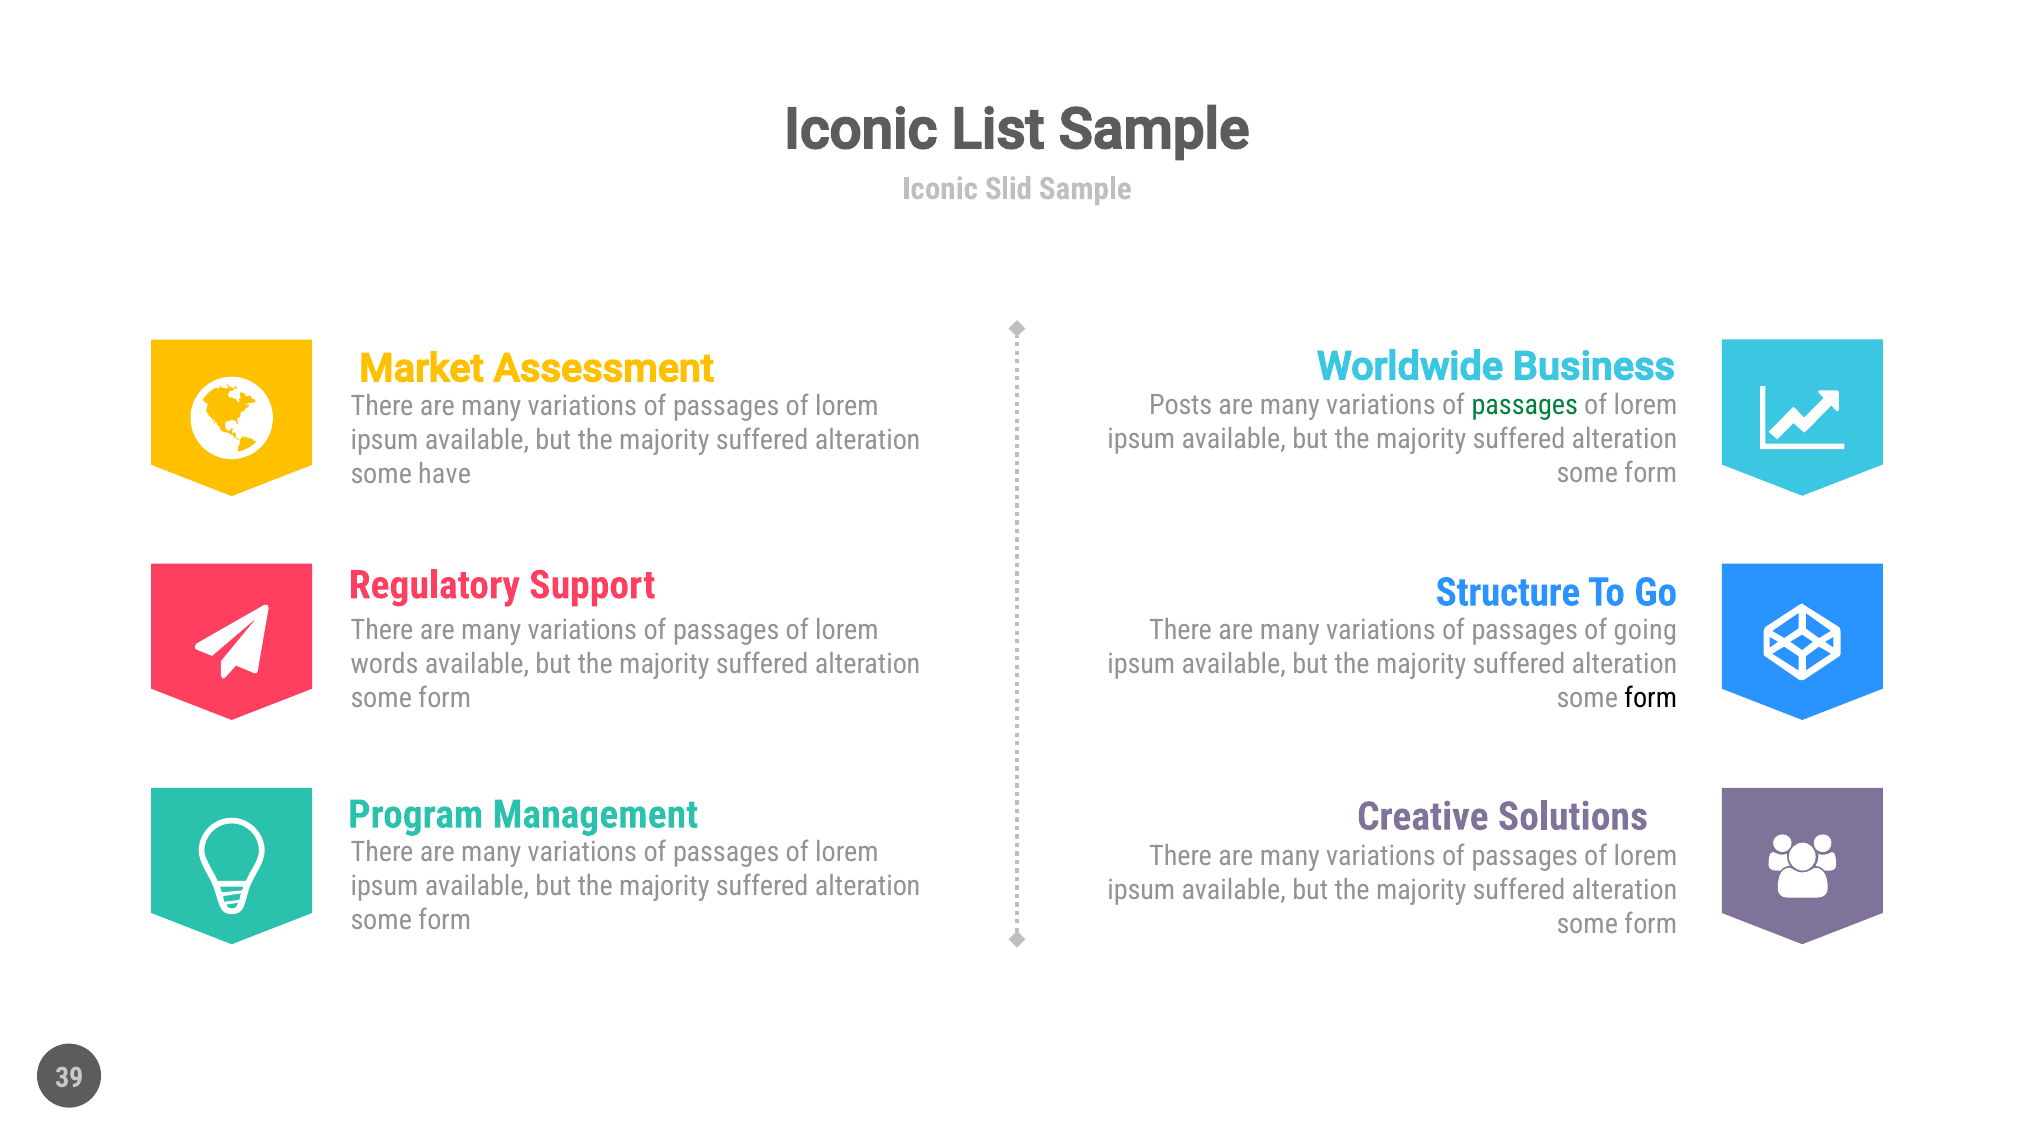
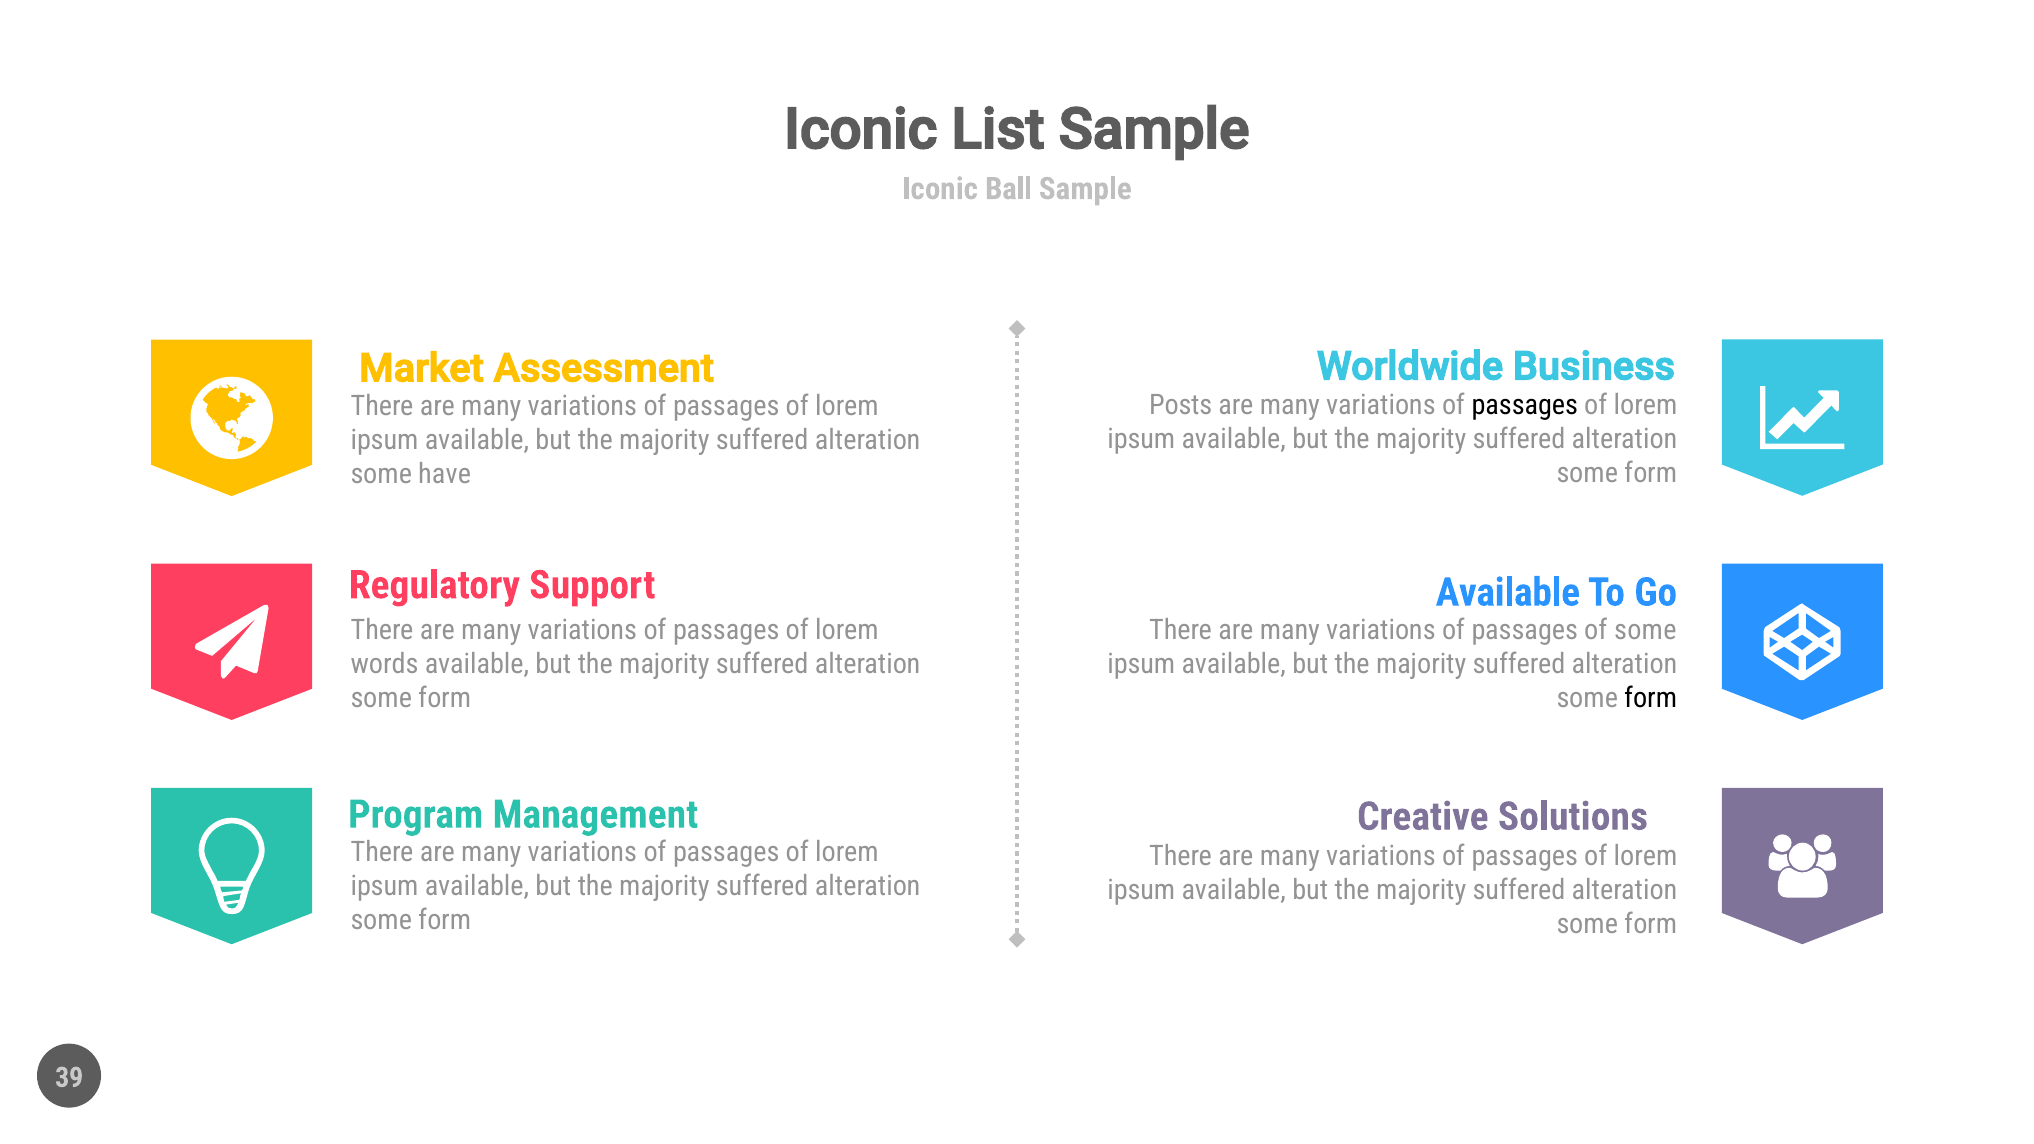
Slid: Slid -> Ball (1008, 189)
passages colour: green -> black (1525, 406)
Structure: Structure -> Available (1508, 593)
of going: going -> some (1645, 630)
